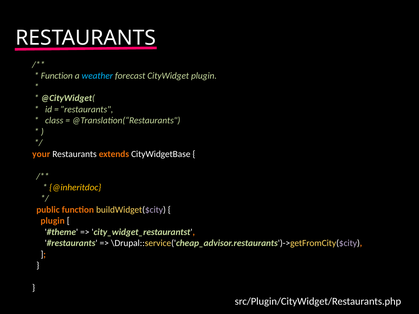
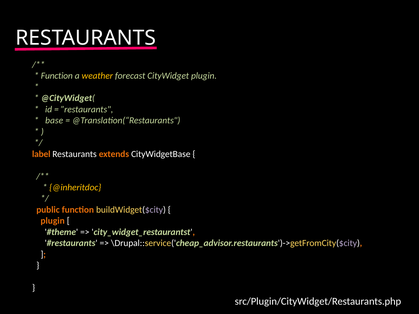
weather colour: light blue -> yellow (97, 76)
class: class -> base (54, 121)
your: your -> label (41, 154)
